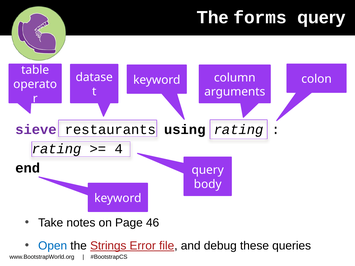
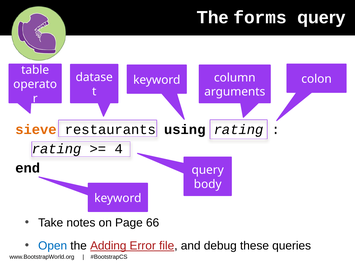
sieve colour: purple -> orange (36, 130)
46: 46 -> 66 (153, 223)
Strings: Strings -> Adding (108, 246)
